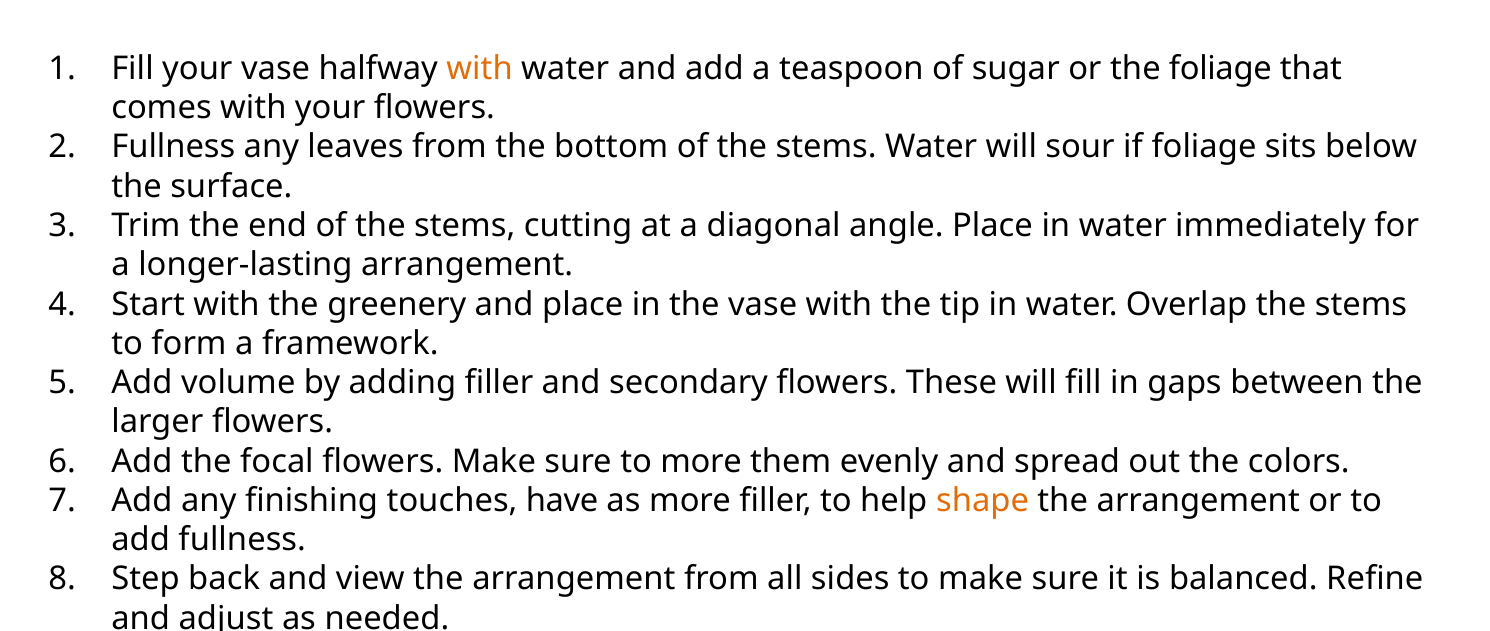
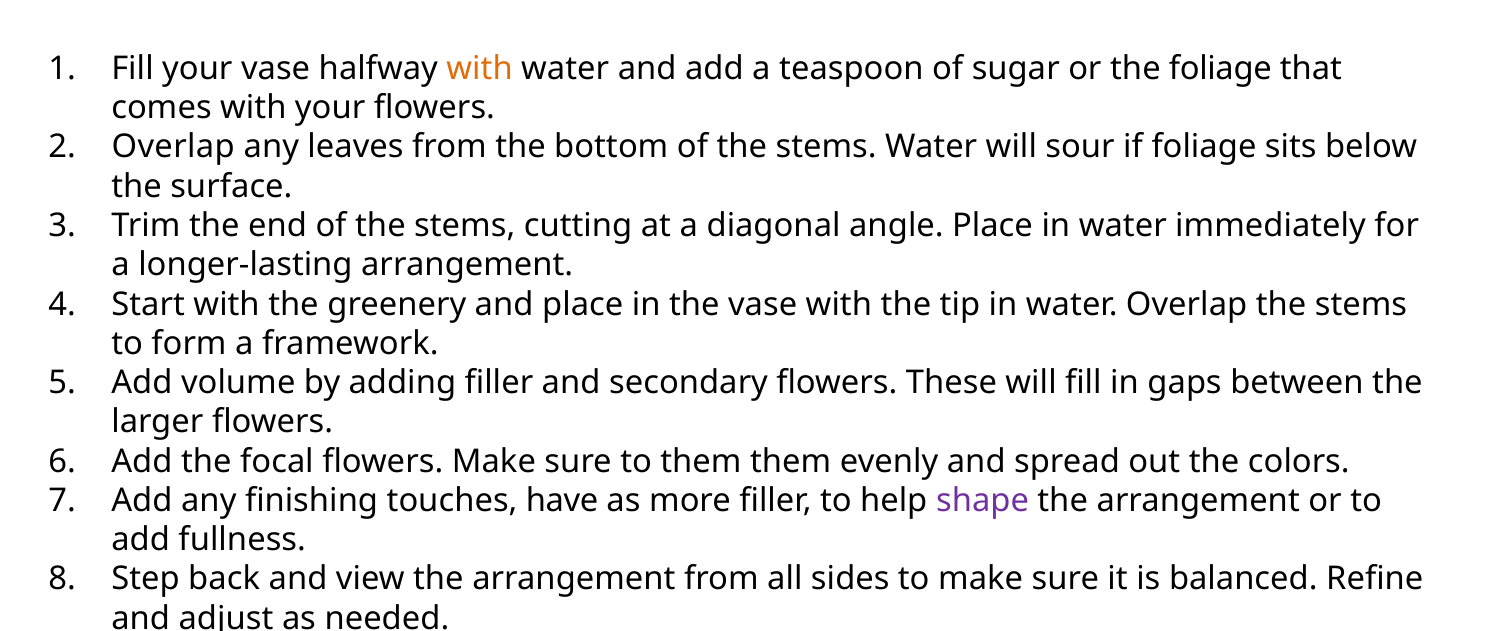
Fullness: Fullness -> Overlap (173, 147)
to more: more -> them (701, 461)
shape colour: orange -> purple (983, 500)
